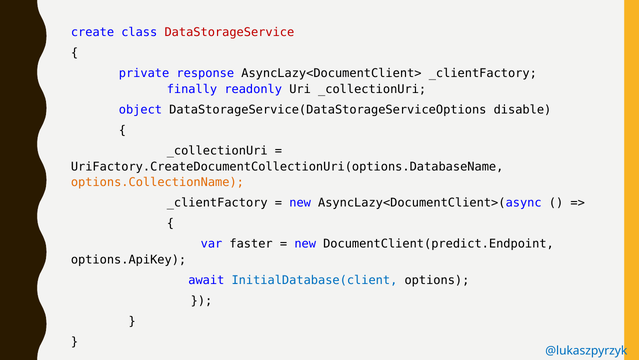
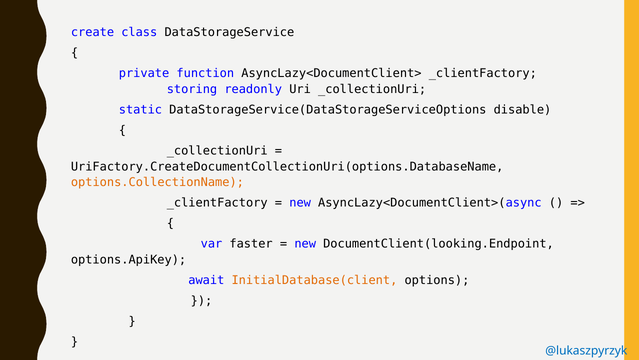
DataStorageService colour: red -> black (229, 32)
response: response -> function (205, 73)
finally: finally -> storing (192, 89)
object: object -> static (140, 110)
DocumentClient(predict.Endpoint: DocumentClient(predict.Endpoint -> DocumentClient(looking.Endpoint (438, 244)
InitialDatabase(client colour: blue -> orange (314, 280)
